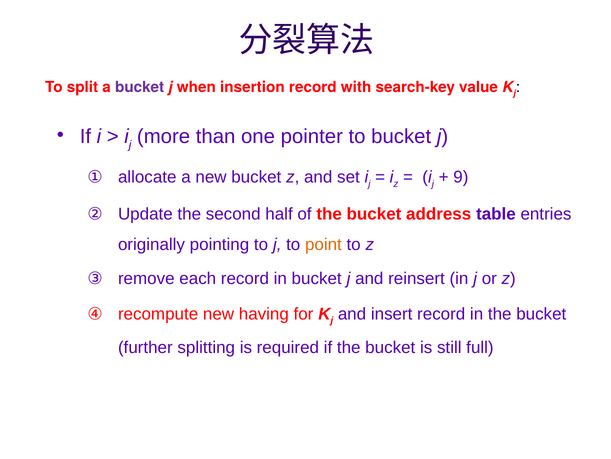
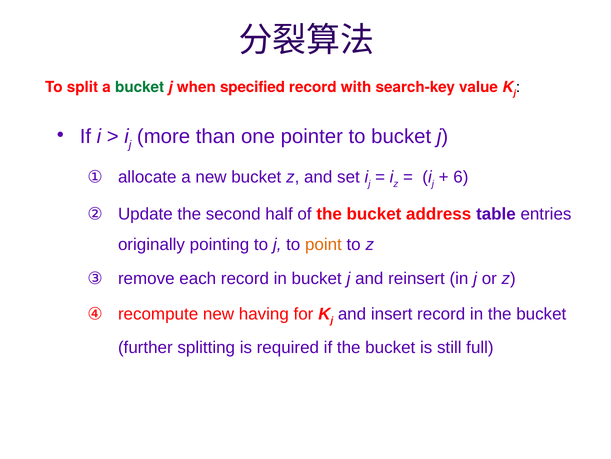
bucket colour: purple -> green (140, 87)
insertion: insertion -> specified (252, 87)
9: 9 -> 6 (461, 177)
